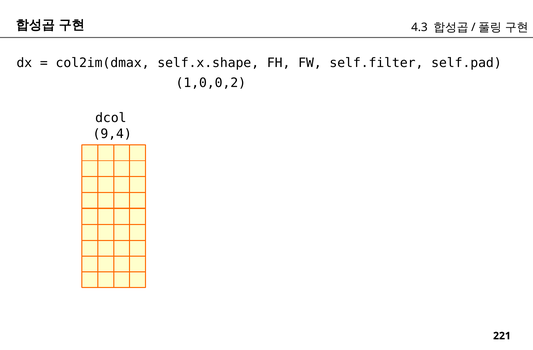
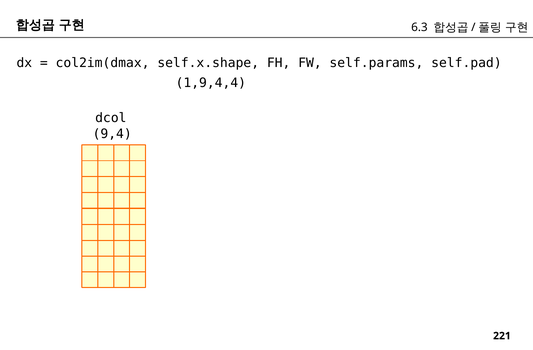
4.3: 4.3 -> 6.3 (419, 27)
self.filter: self.filter -> self.params (376, 63)
1,0,0,2: 1,0,0,2 -> 1,9,4,4 (211, 83)
